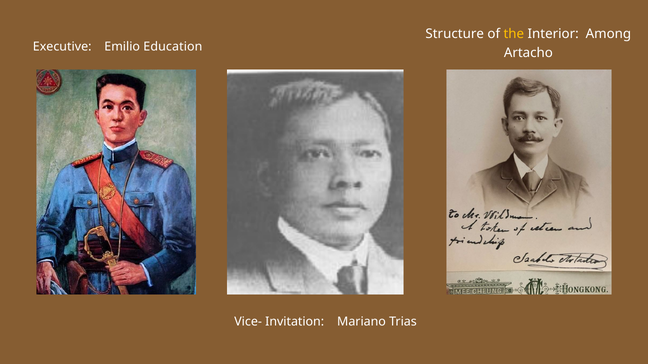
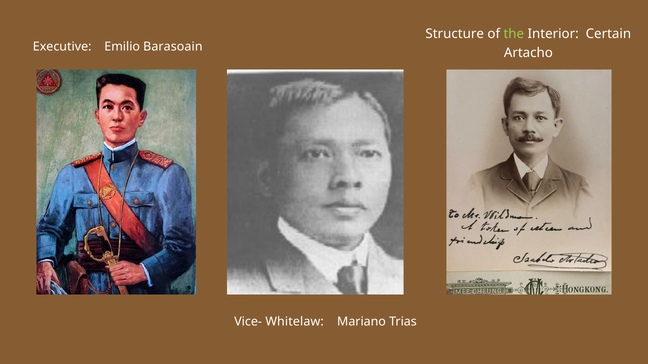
the colour: yellow -> light green (514, 34)
Among: Among -> Certain (608, 34)
Education: Education -> Barasoain (173, 47)
Invitation: Invitation -> Whitelaw (295, 322)
